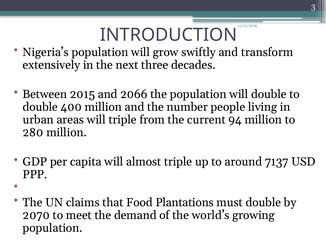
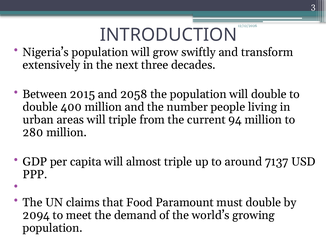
2066: 2066 -> 2058 (134, 94)
Plantations: Plantations -> Paramount (185, 202)
2070: 2070 -> 2094 (36, 215)
